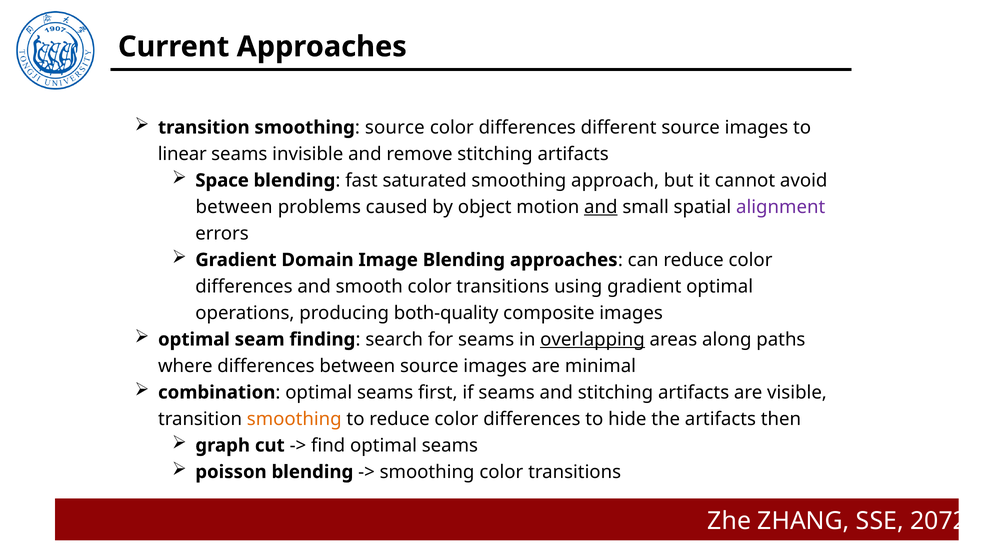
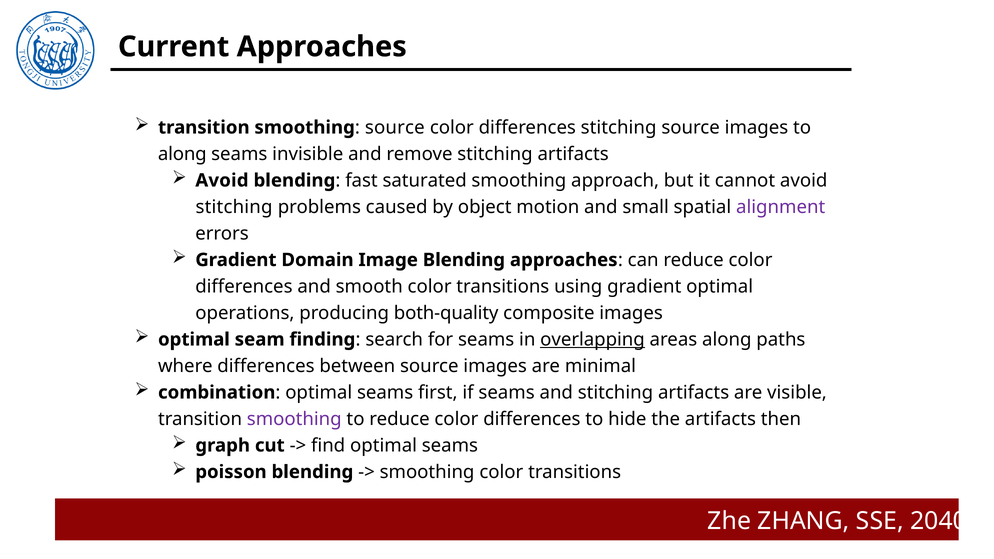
differences different: different -> stitching (619, 127)
linear: linear -> along (182, 154)
Space: Space -> Avoid (222, 180)
between: between -> stitching (234, 207)
and underline: present -> none (601, 207)
smoothing colour: orange -> purple (294, 419)
2072: 2072 -> 2040 (939, 521)
